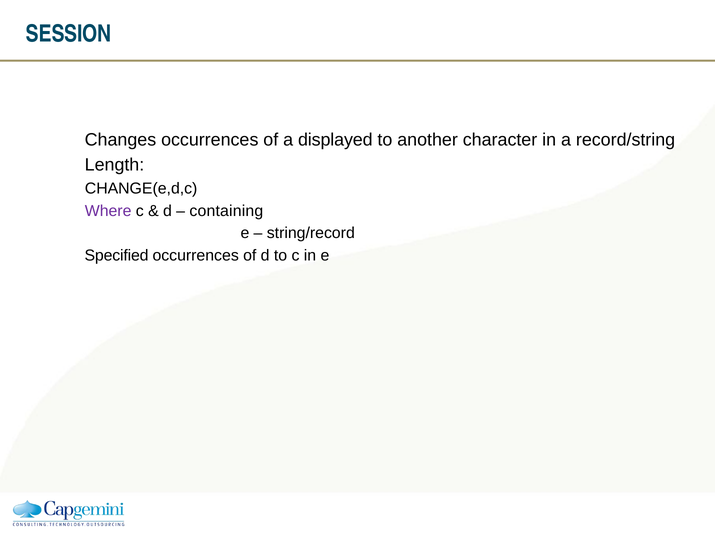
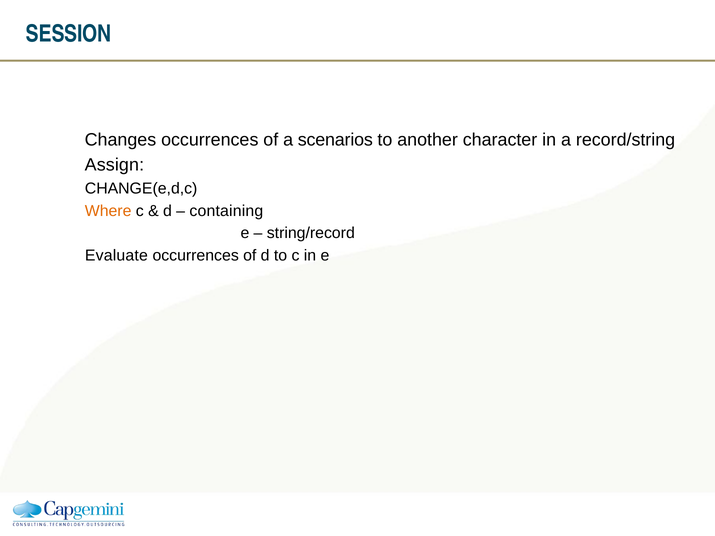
displayed: displayed -> scenarios (335, 140)
Length: Length -> Assign (114, 165)
Where colour: purple -> orange (108, 211)
Specified: Specified -> Evaluate (116, 255)
